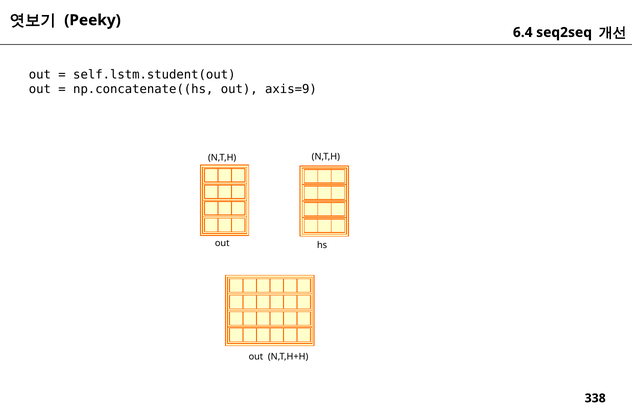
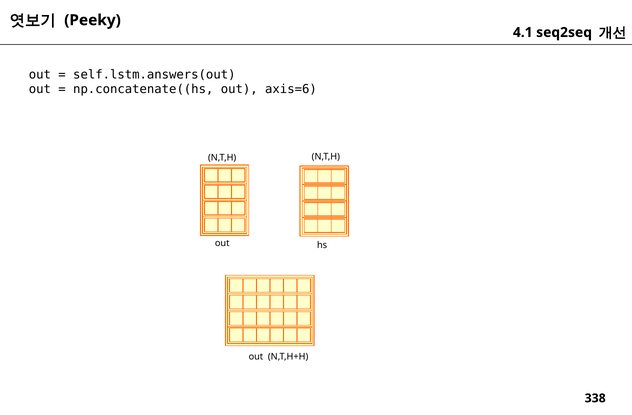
6.4: 6.4 -> 4.1 (523, 32)
self.lstm.student(out: self.lstm.student(out -> self.lstm.answers(out (154, 74)
axis=9: axis=9 -> axis=6 (291, 89)
